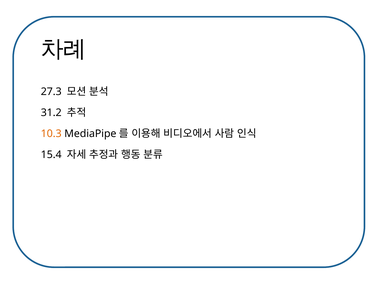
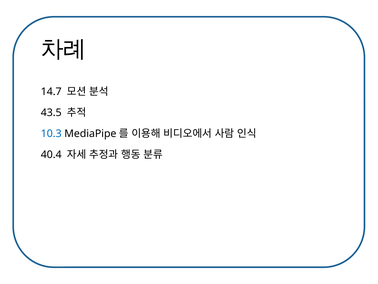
27.3: 27.3 -> 14.7 (51, 91)
31.2: 31.2 -> 43.5 (51, 112)
10.3 colour: orange -> blue (51, 133)
15.4: 15.4 -> 40.4 (51, 154)
